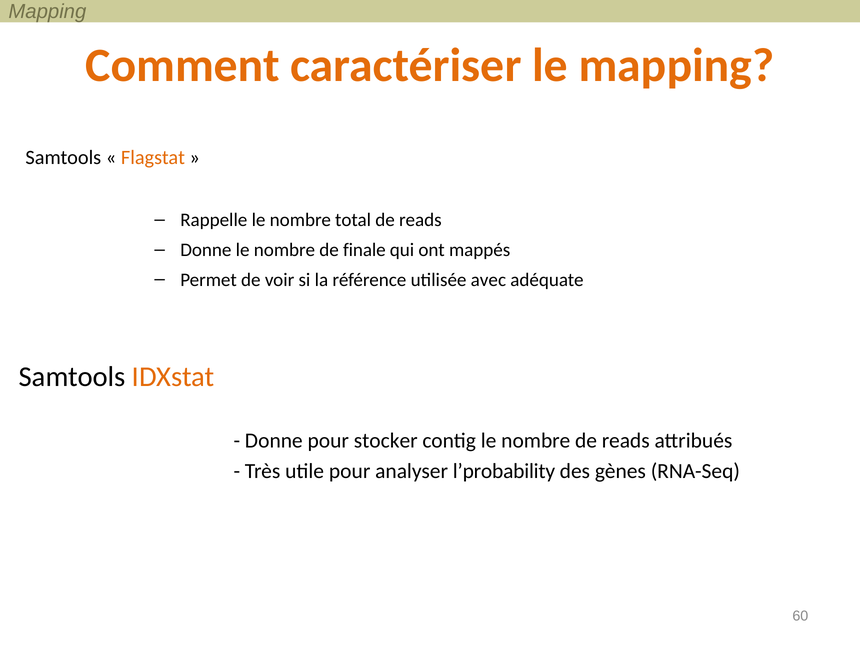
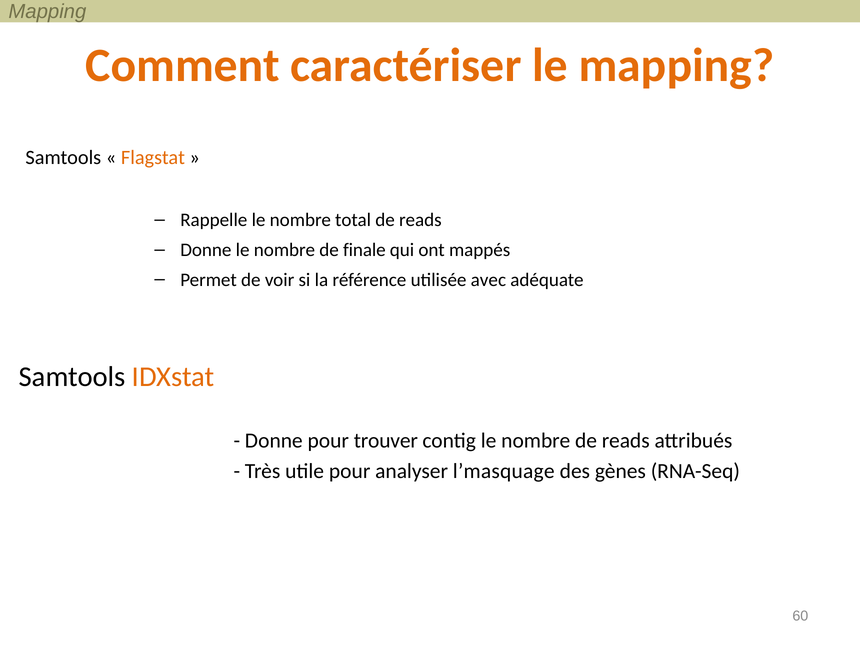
stocker: stocker -> trouver (386, 441)
l’probability: l’probability -> l’masquage (504, 471)
